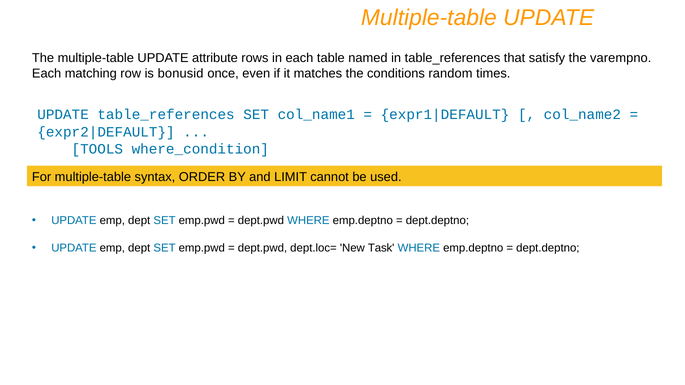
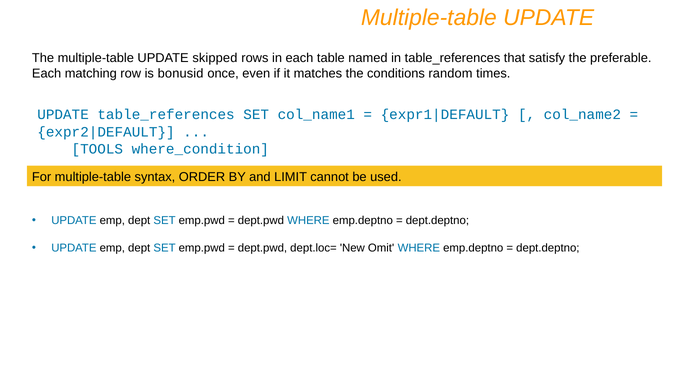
attribute: attribute -> skipped (215, 58)
varempno: varempno -> preferable (621, 58)
Task: Task -> Omit (381, 248)
